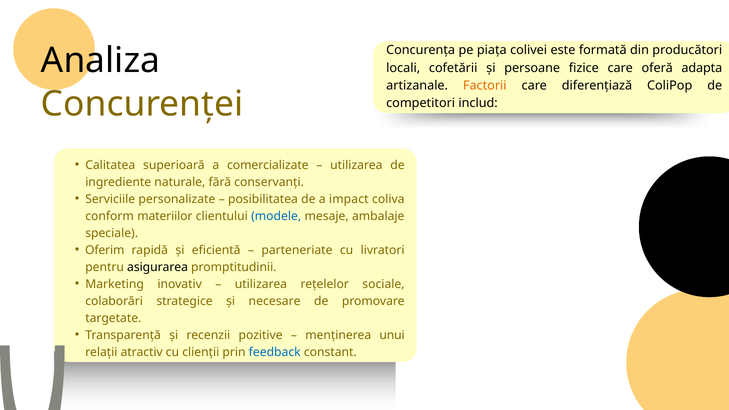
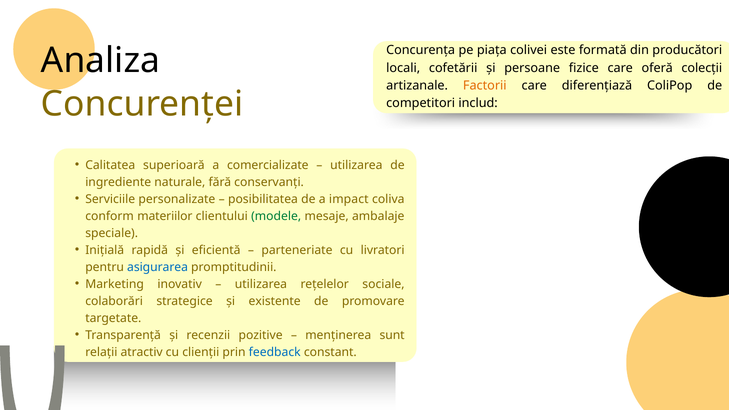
adapta: adapta -> colecții (702, 68)
modele colour: blue -> green (276, 216)
Oferim: Oferim -> Inițială (105, 250)
asigurarea colour: black -> blue (158, 267)
necesare: necesare -> existente (275, 301)
unui: unui -> sunt (392, 335)
